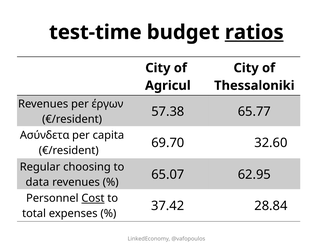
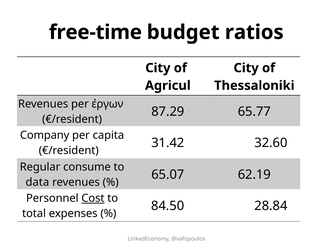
test-time: test-time -> free-time (95, 32)
ratios underline: present -> none (254, 32)
57.38: 57.38 -> 87.29 (168, 112)
Ασύνδετα: Ασύνδετα -> Company (45, 135)
69.70: 69.70 -> 31.42 (168, 143)
choosing: choosing -> consume (87, 167)
62.95: 62.95 -> 62.19 (254, 175)
37.42: 37.42 -> 84.50 (168, 206)
